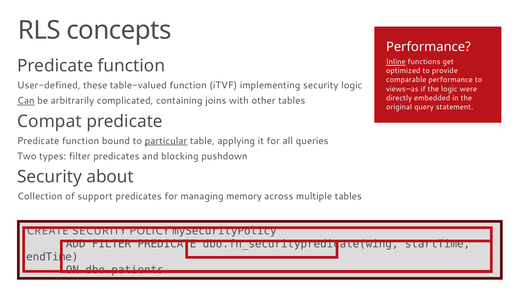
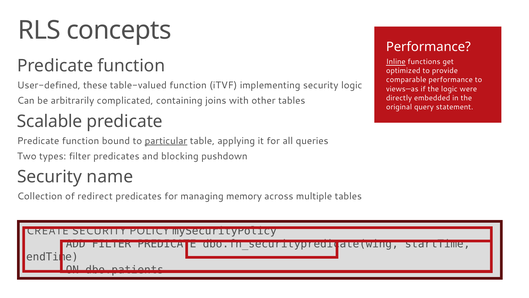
Can underline: present -> none (26, 101)
Compat: Compat -> Scalable (50, 121)
about: about -> name (110, 177)
support: support -> redirect (95, 196)
